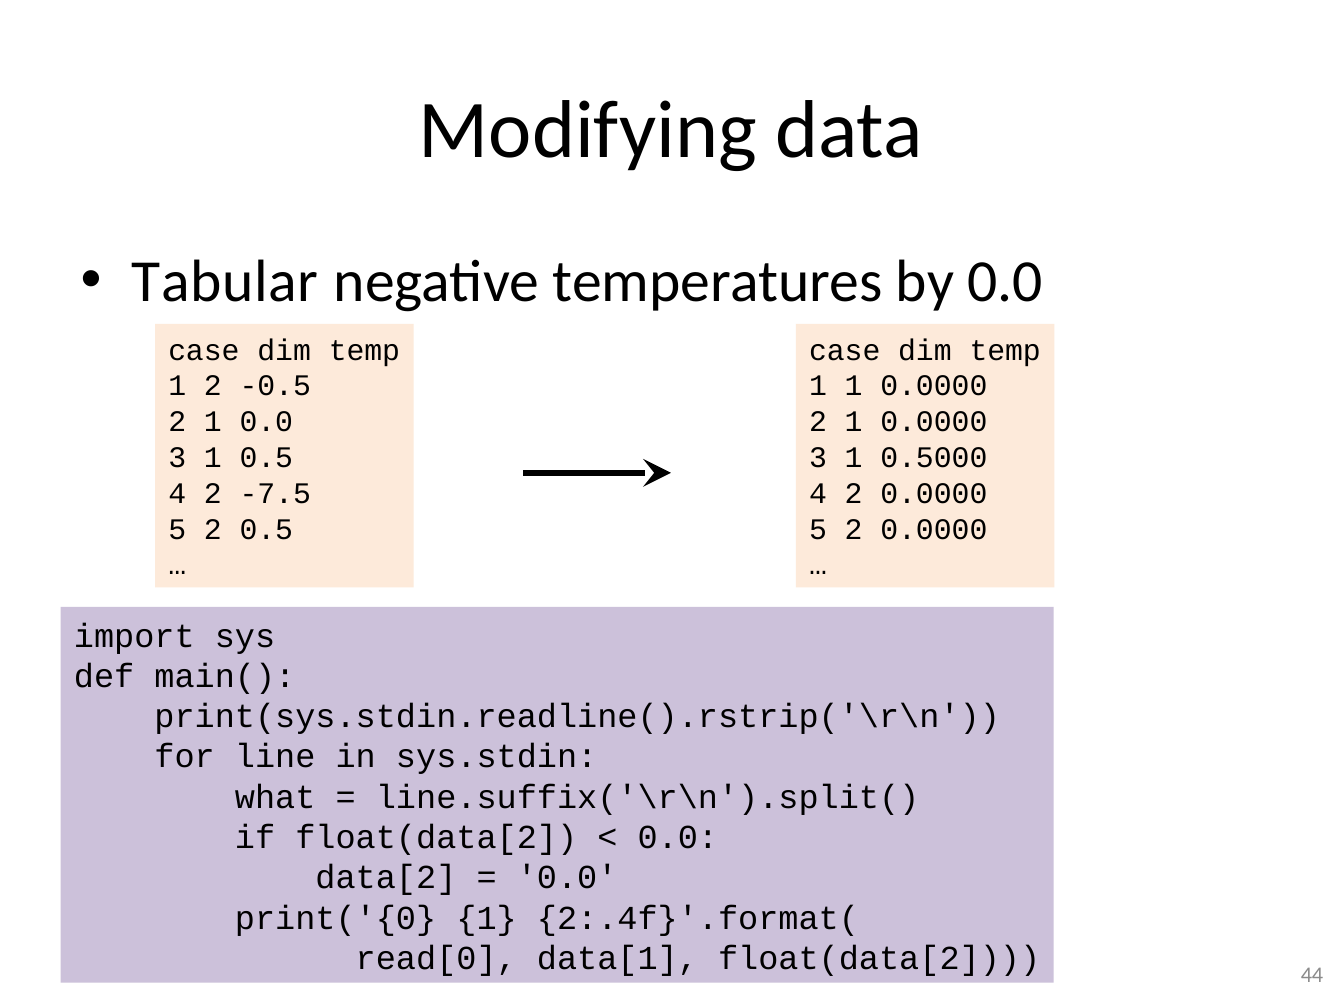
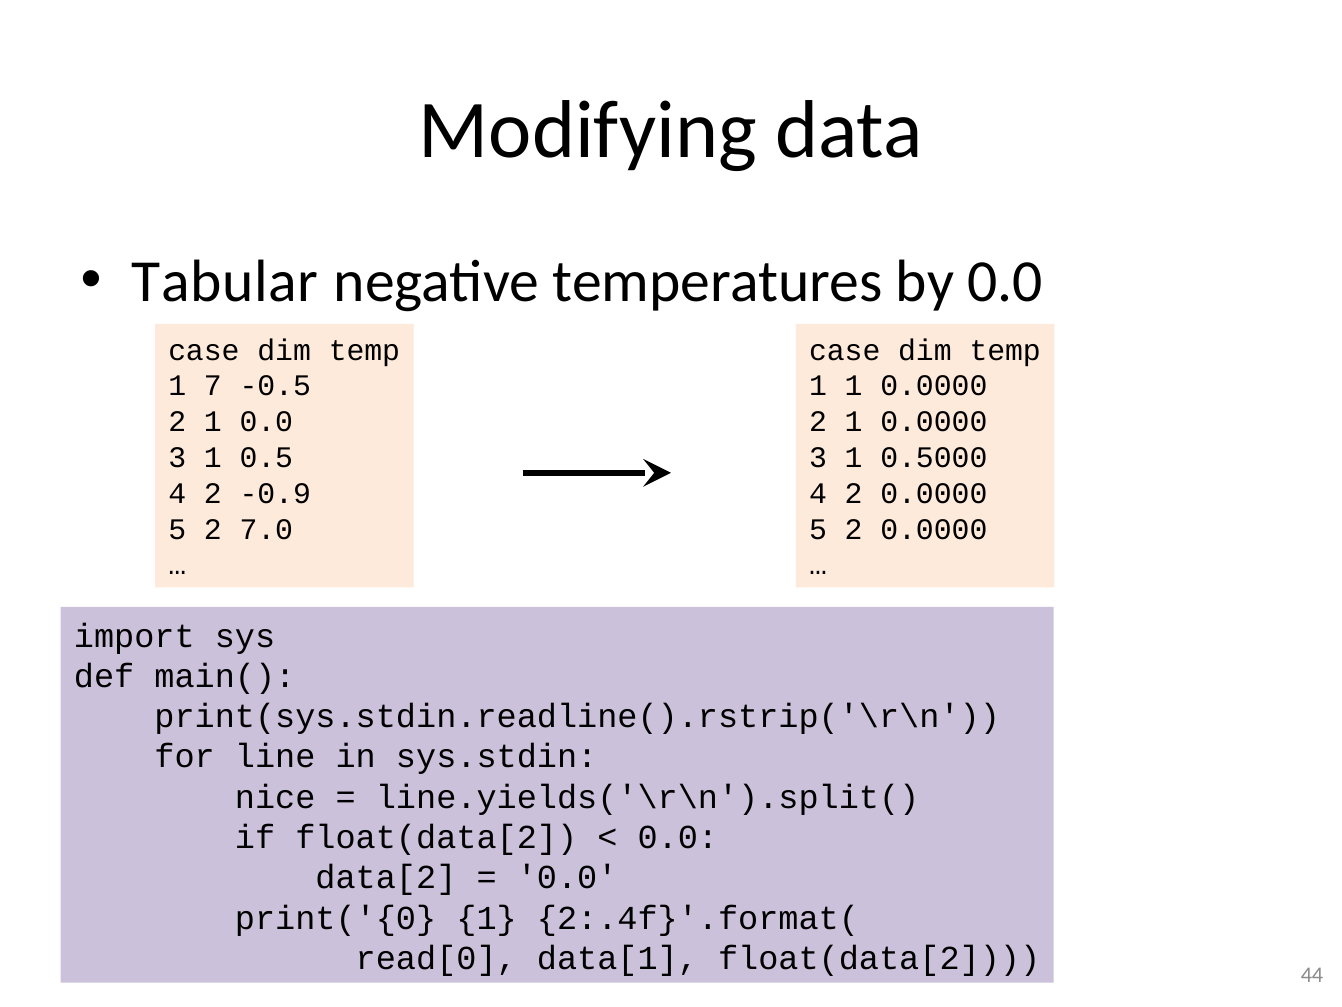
1 2: 2 -> 7 (213, 386)
-7.5: -7.5 -> -0.9 (275, 493)
2 0.5: 0.5 -> 7.0 (266, 529)
what: what -> nice (275, 797)
line.suffix('\r\n').split(: line.suffix('\r\n').split( -> line.yields('\r\n').split( (648, 797)
